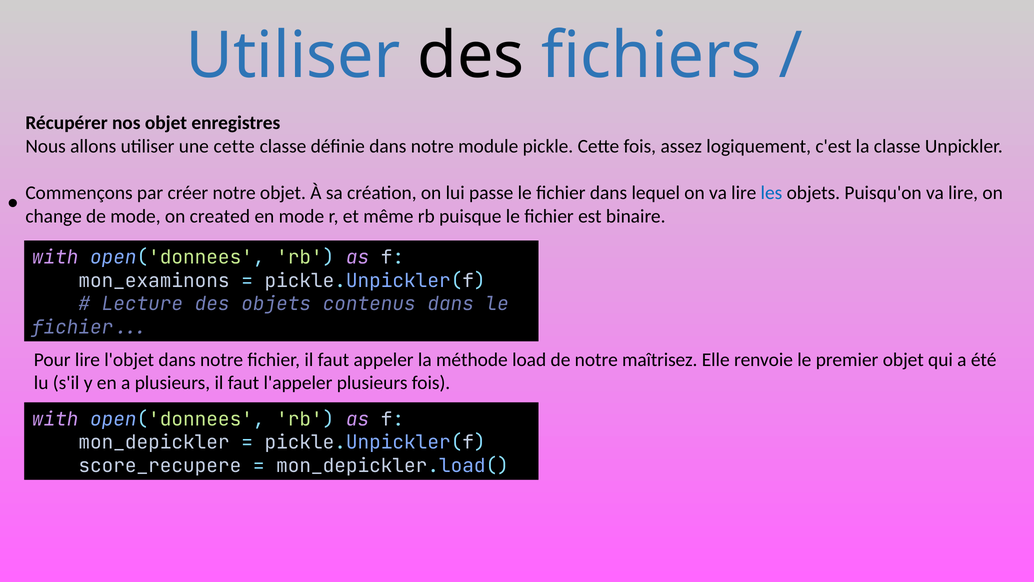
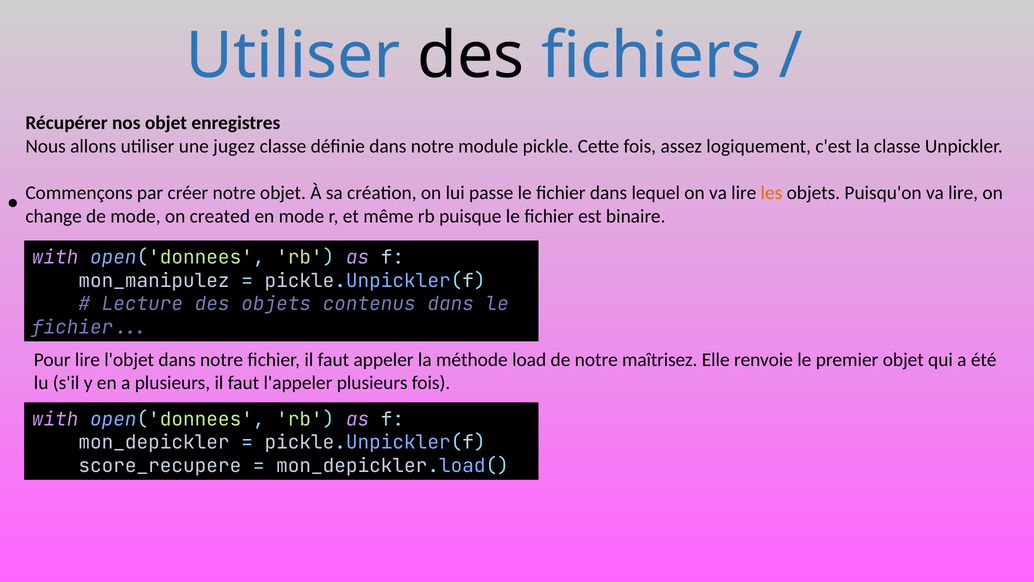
une cette: cette -> jugez (234, 146)
les colour: blue -> orange (771, 193)
mon_examinons: mon_examinons -> mon_manipulez (154, 281)
